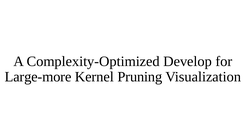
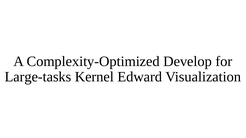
Large-more: Large-more -> Large-tasks (38, 77)
Pruning: Pruning -> Edward (140, 77)
